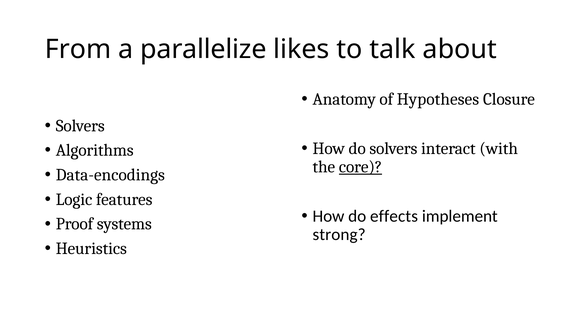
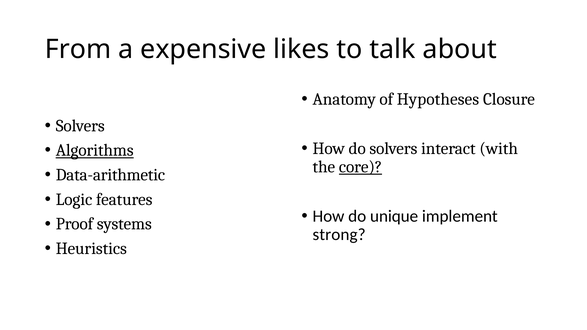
parallelize: parallelize -> expensive (203, 49)
Algorithms underline: none -> present (95, 150)
Data-encodings: Data-encodings -> Data-arithmetic (110, 175)
effects: effects -> unique (394, 216)
